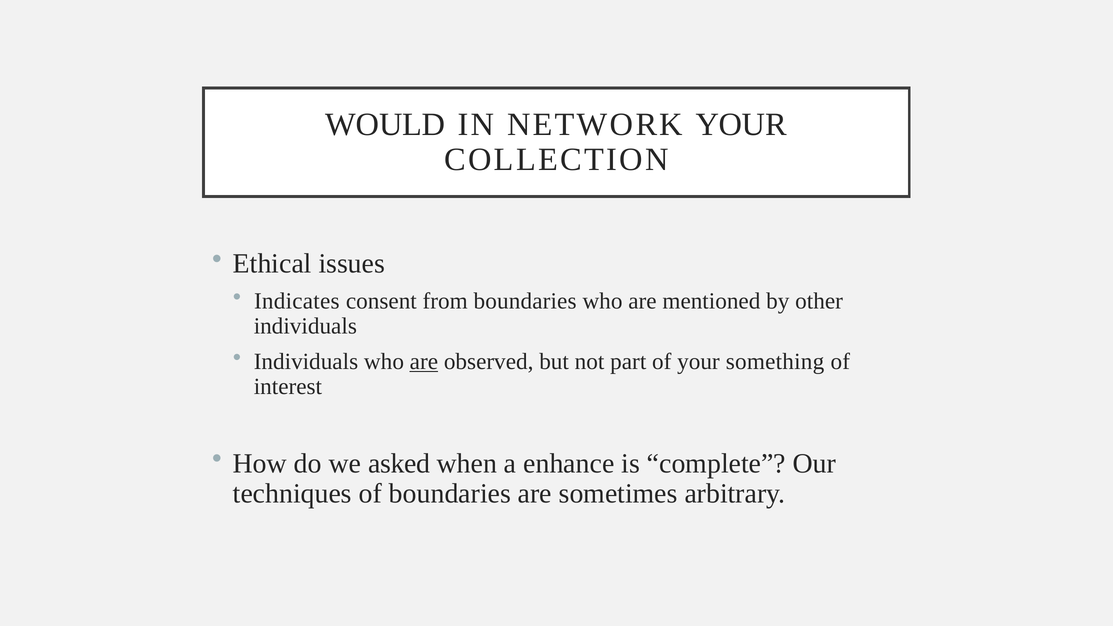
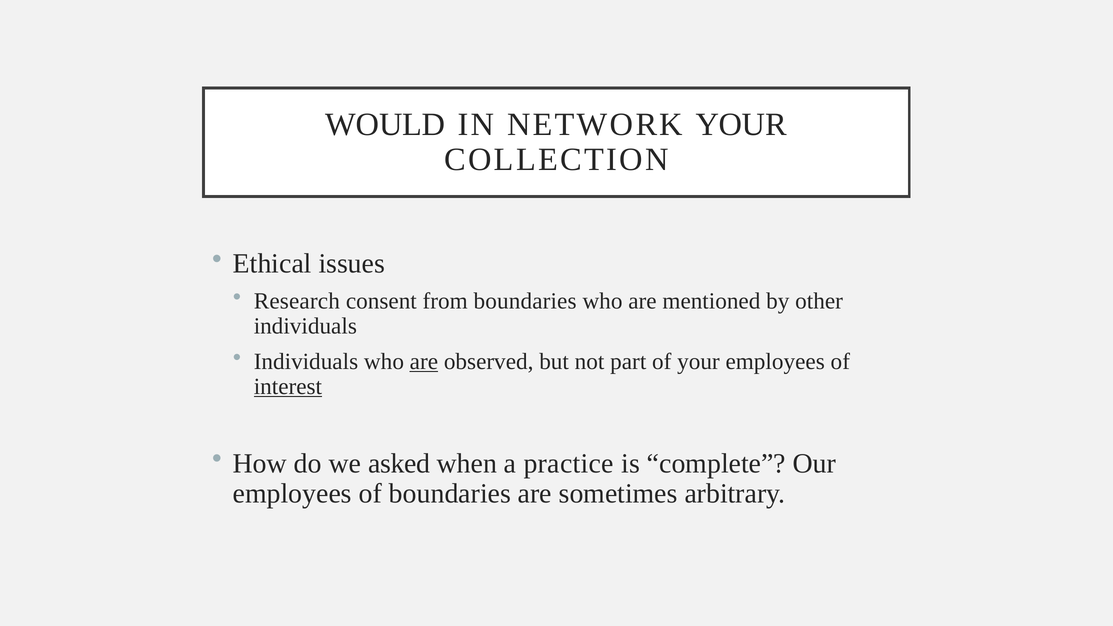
Indicates: Indicates -> Research (297, 301)
your something: something -> employees (775, 362)
interest underline: none -> present (288, 387)
enhance: enhance -> practice (569, 463)
techniques: techniques -> employees (292, 493)
